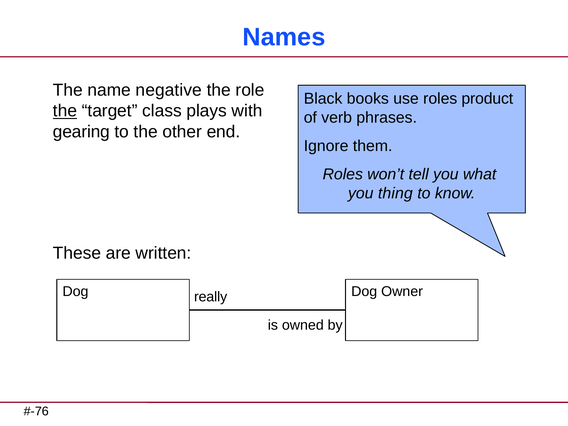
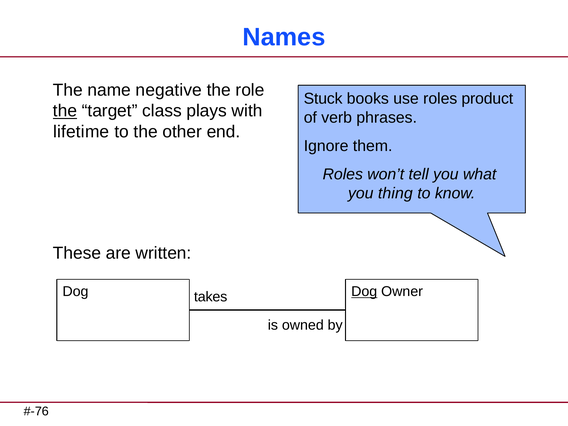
Black: Black -> Stuck (323, 99)
gearing: gearing -> lifetime (81, 132)
Dog underline: none -> present (364, 292)
really: really -> takes (211, 297)
